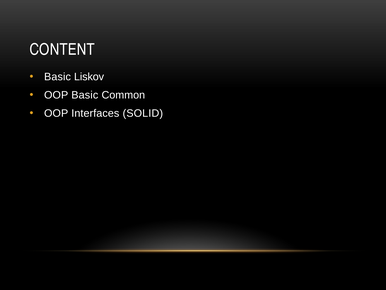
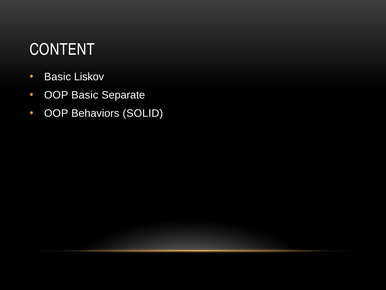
Common: Common -> Separate (123, 95)
Interfaces: Interfaces -> Behaviors (95, 113)
